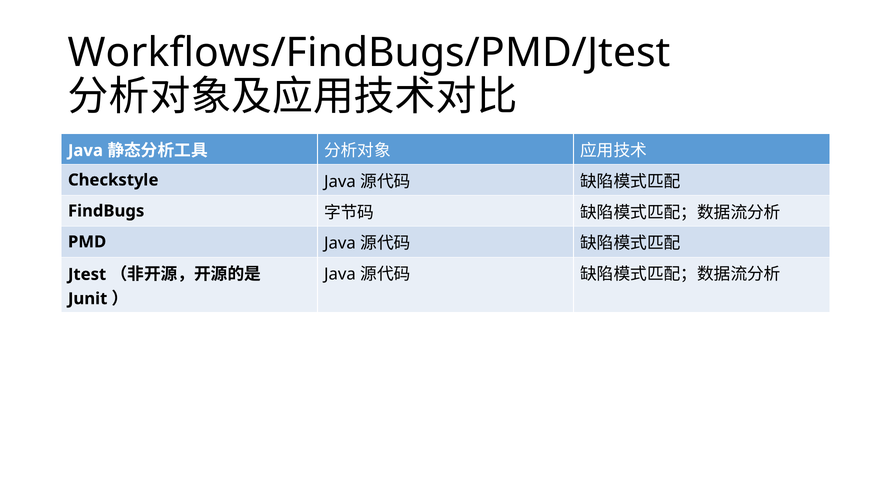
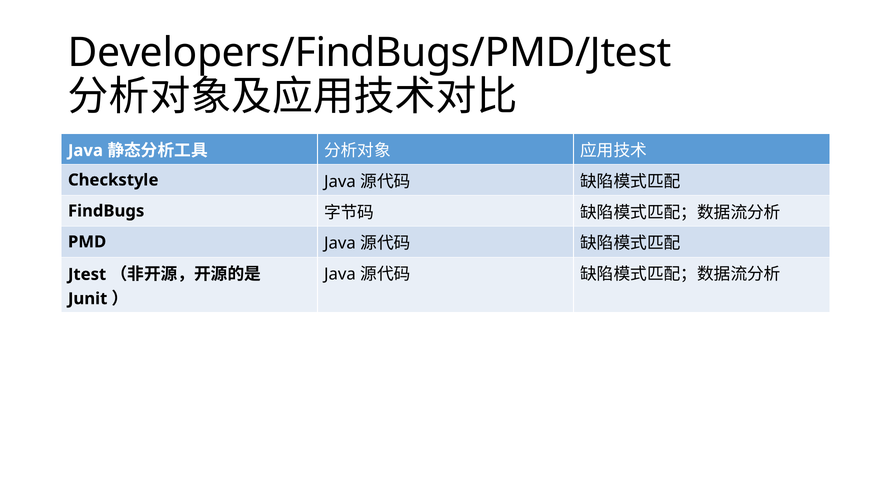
Workflows/FindBugs/PMD/Jtest: Workflows/FindBugs/PMD/Jtest -> Developers/FindBugs/PMD/Jtest (370, 53)
